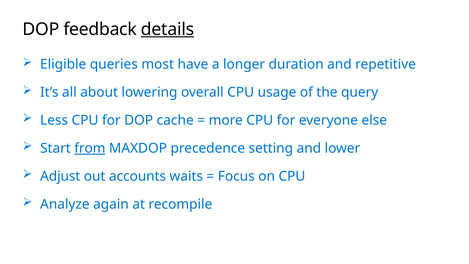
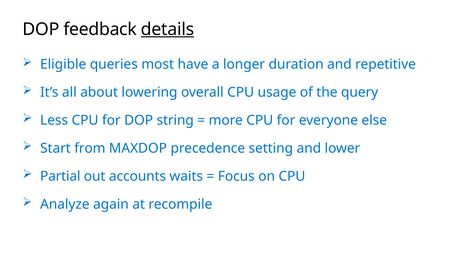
cache: cache -> string (175, 120)
from underline: present -> none (90, 148)
Adjust: Adjust -> Partial (60, 176)
